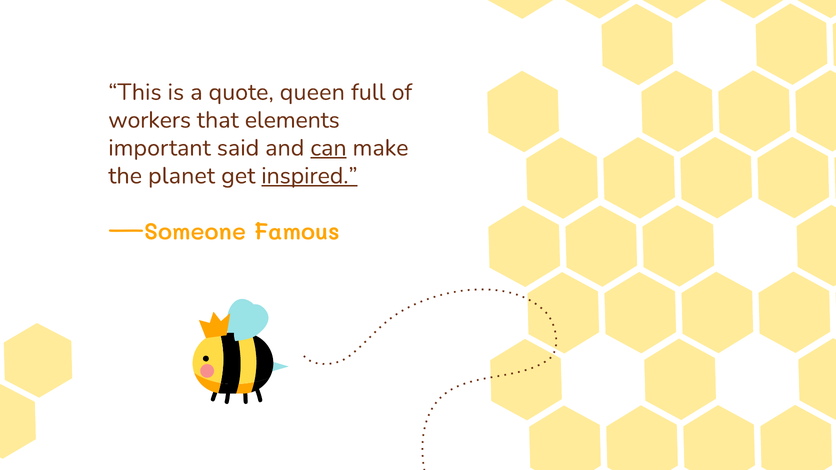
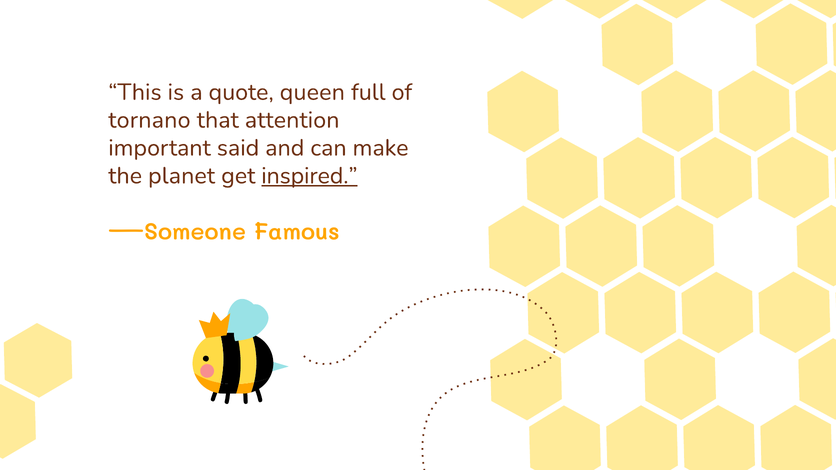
workers: workers -> tornano (149, 120)
elements: elements -> attention (292, 120)
can underline: present -> none (328, 148)
